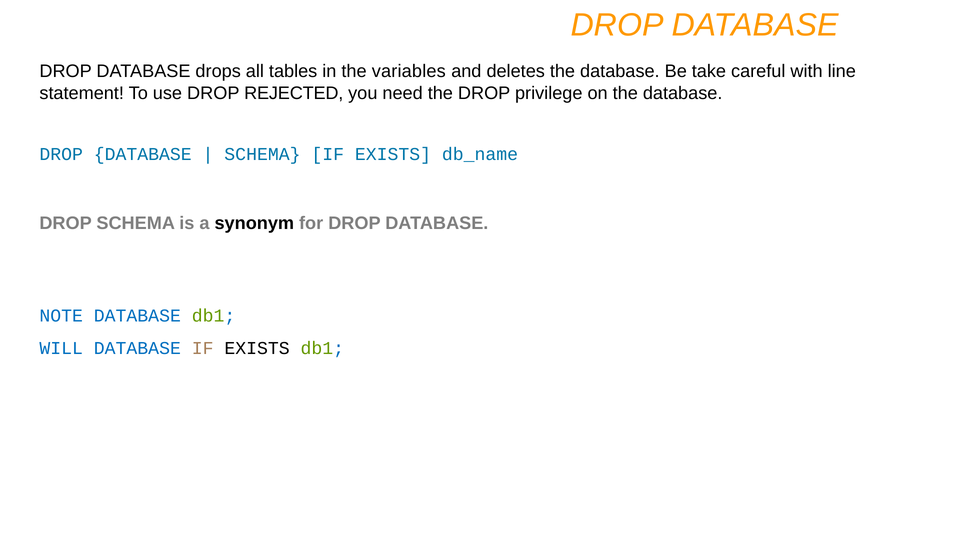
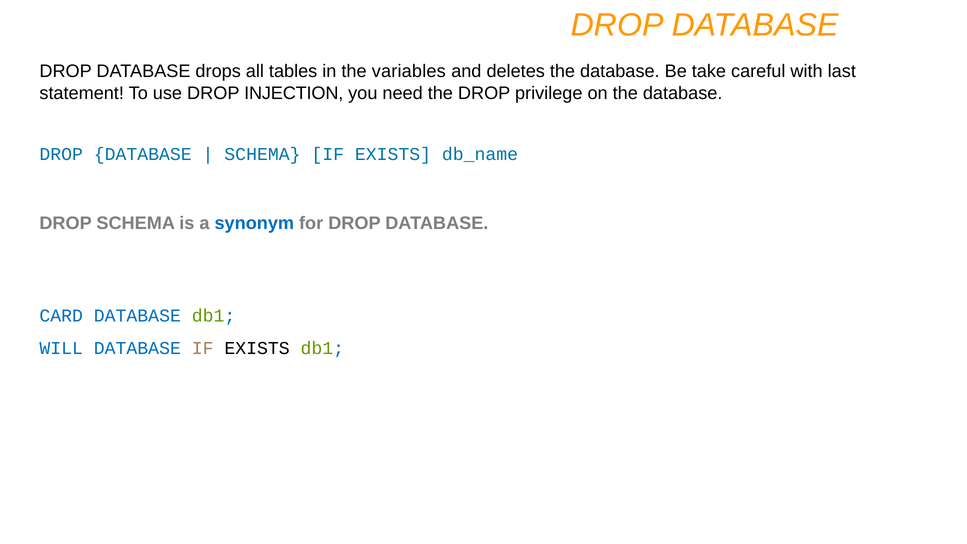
line: line -> last (842, 71)
REJECTED: REJECTED -> INJECTION (294, 93)
synonym colour: black -> blue (254, 223)
NOTE: NOTE -> CARD (61, 316)
